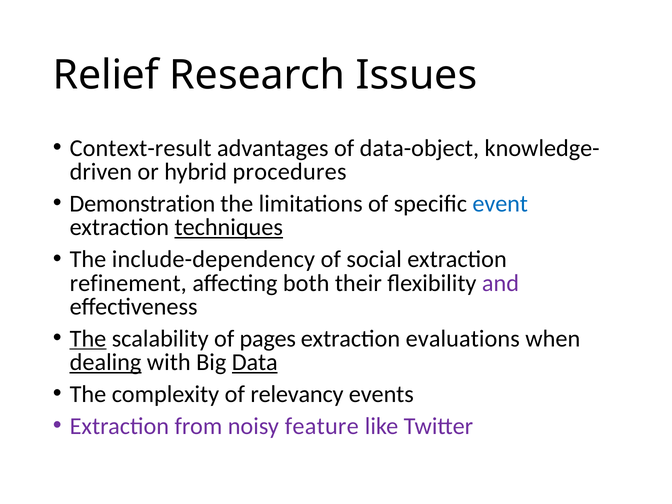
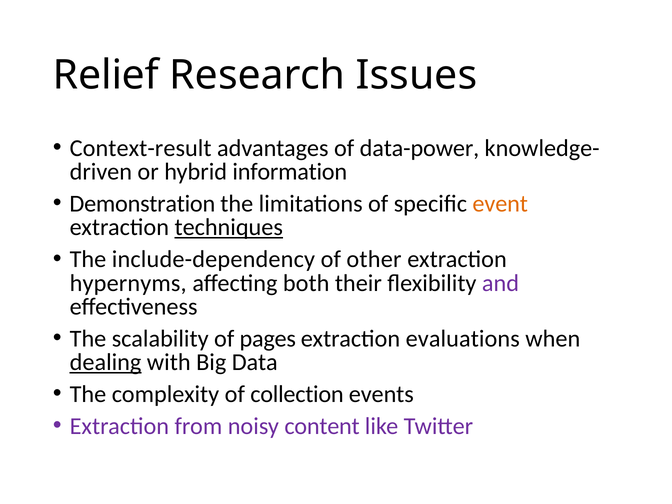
data-object: data-object -> data-power (419, 148)
procedures: procedures -> information (290, 172)
event colour: blue -> orange (500, 204)
social: social -> other (374, 259)
refinement: refinement -> hypernyms (128, 283)
The underline: present -> none (88, 339)
Data underline: present -> none (255, 362)
relevancy: relevancy -> collection (297, 394)
feature: feature -> content (322, 426)
